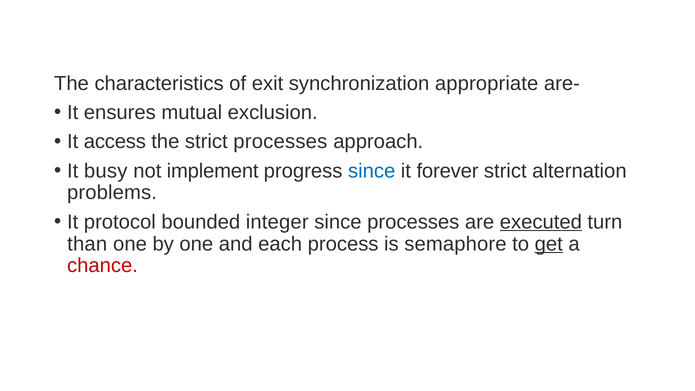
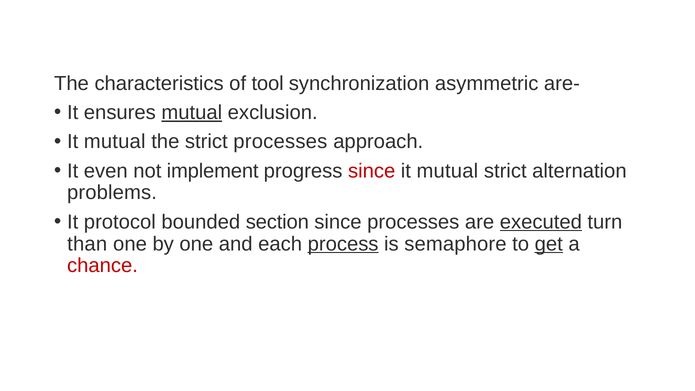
exit: exit -> tool (268, 83)
appropriate: appropriate -> asymmetric (487, 83)
mutual underline: none -> present (192, 113)
access: access -> mutual (115, 142)
busy: busy -> even (106, 171)
since colour: blue -> red (372, 171)
forever: forever -> mutual (447, 171)
integer: integer -> section (277, 222)
process underline: none -> present (343, 244)
